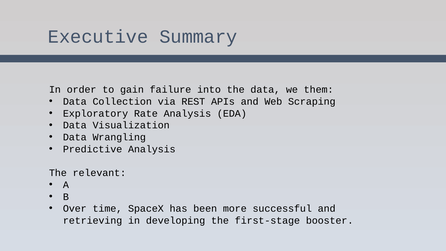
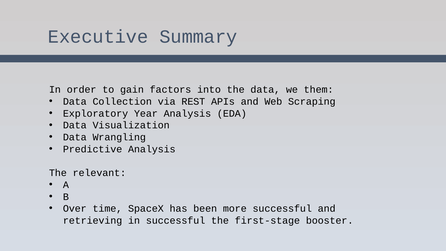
failure: failure -> factors (170, 90)
Rate: Rate -> Year (146, 113)
in developing: developing -> successful (176, 220)
